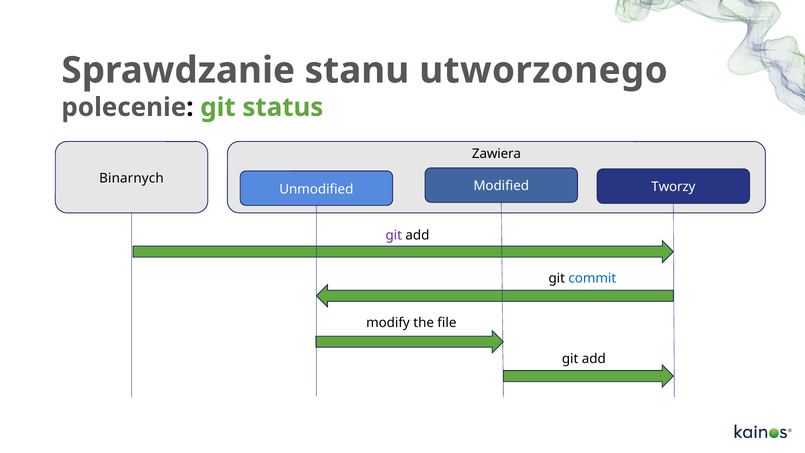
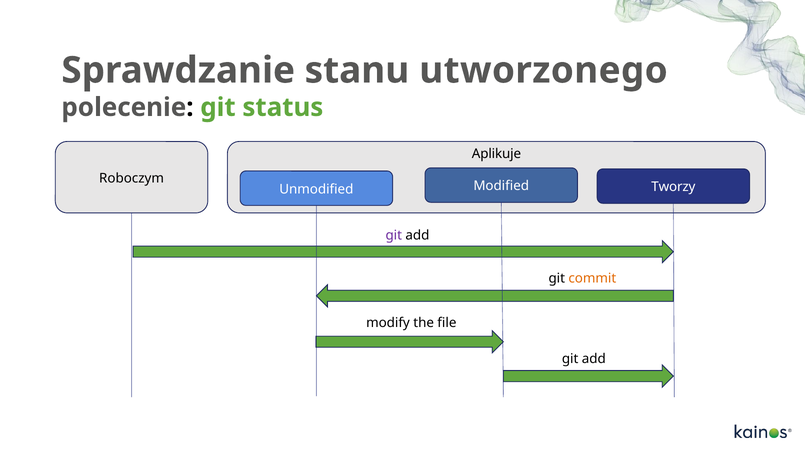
Zawiera: Zawiera -> Aplikuje (496, 154)
Binarnych: Binarnych -> Roboczym (132, 178)
commit colour: blue -> orange (592, 278)
